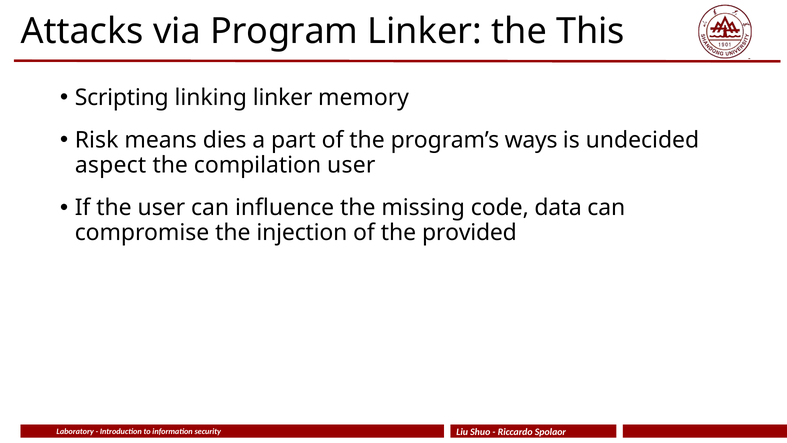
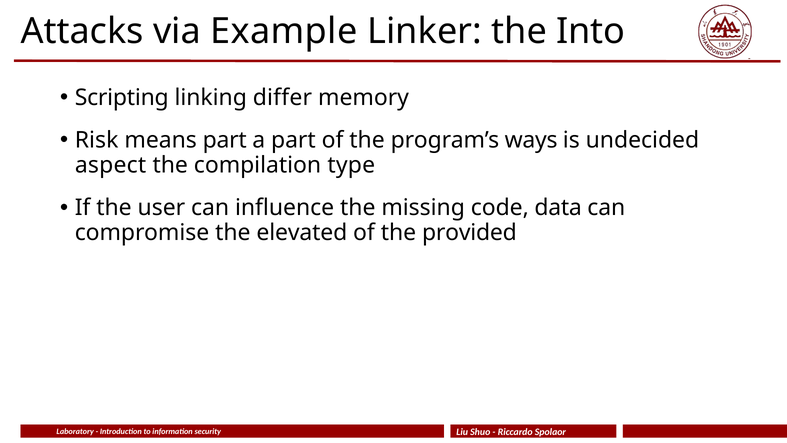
Program: Program -> Example (284, 31)
This: This -> Into (591, 31)
linking linker: linker -> differ (282, 97)
means dies: dies -> part (225, 140)
compilation user: user -> type (351, 165)
injection: injection -> elevated (302, 232)
